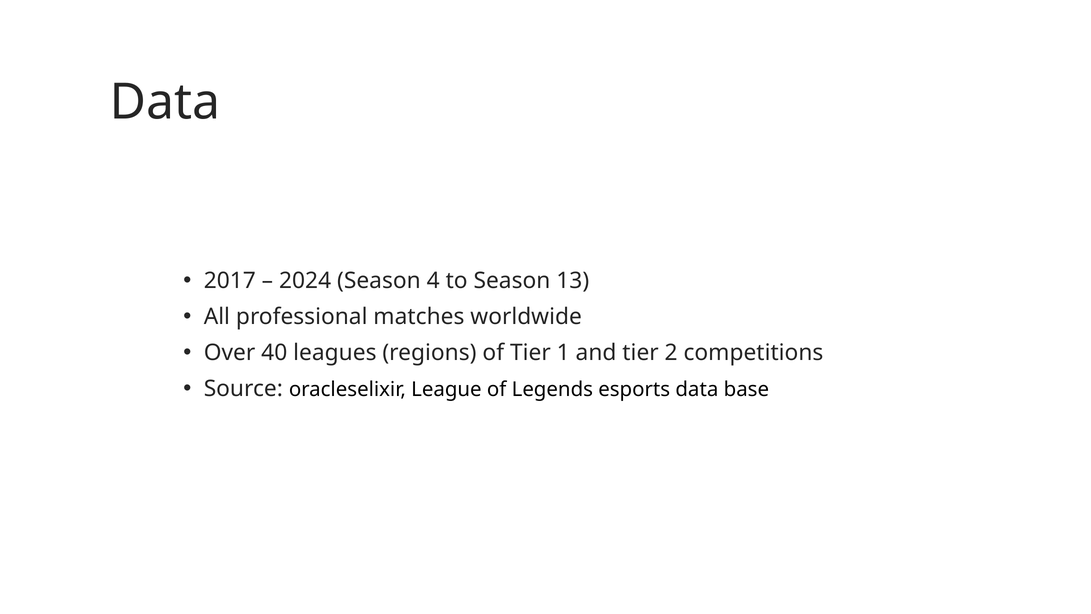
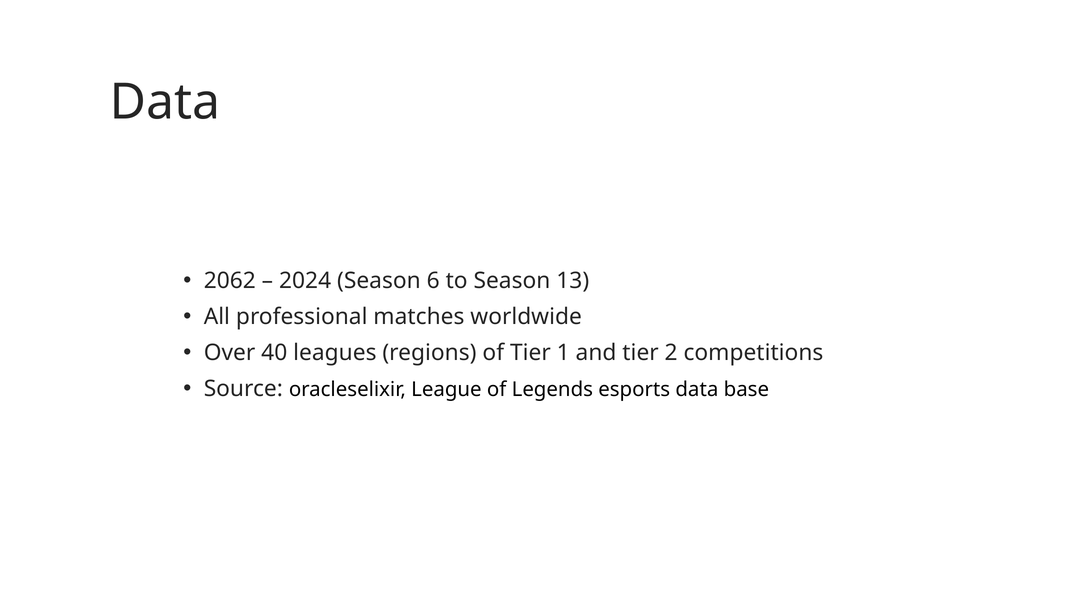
2017: 2017 -> 2062 (230, 280)
4: 4 -> 6 (433, 280)
